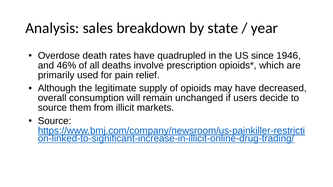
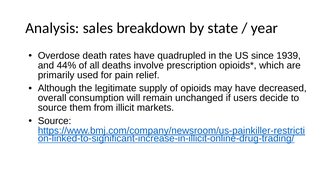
1946: 1946 -> 1939 (289, 56)
46%: 46% -> 44% (66, 65)
